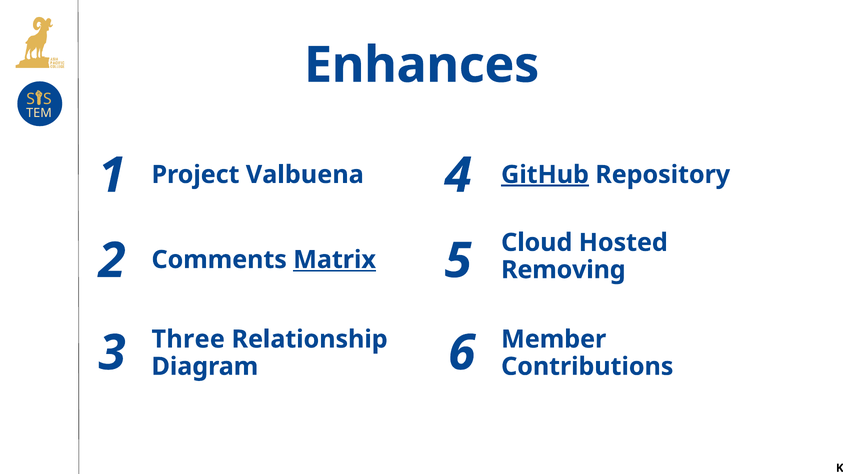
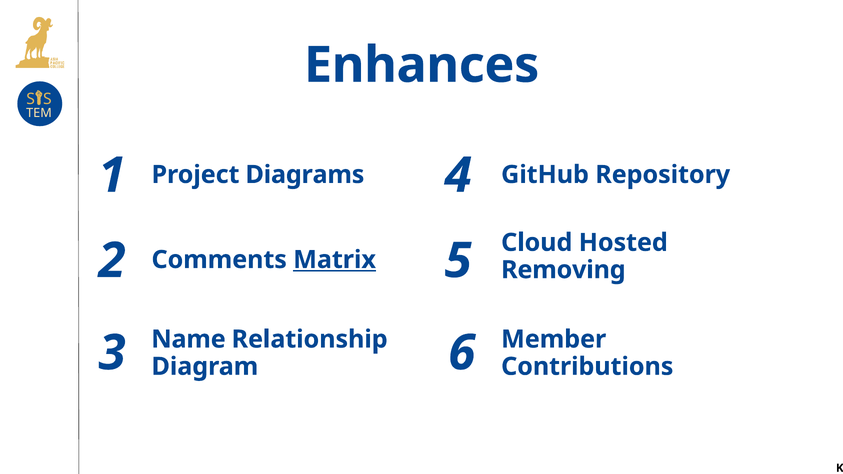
Valbuena: Valbuena -> Diagrams (305, 175)
GitHub underline: present -> none (545, 175)
Three: Three -> Name (188, 339)
